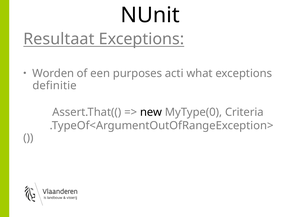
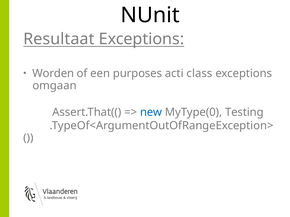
what: what -> class (199, 74)
definitie: definitie -> omgaan (55, 86)
new colour: black -> blue (151, 113)
Criteria: Criteria -> Testing (244, 113)
